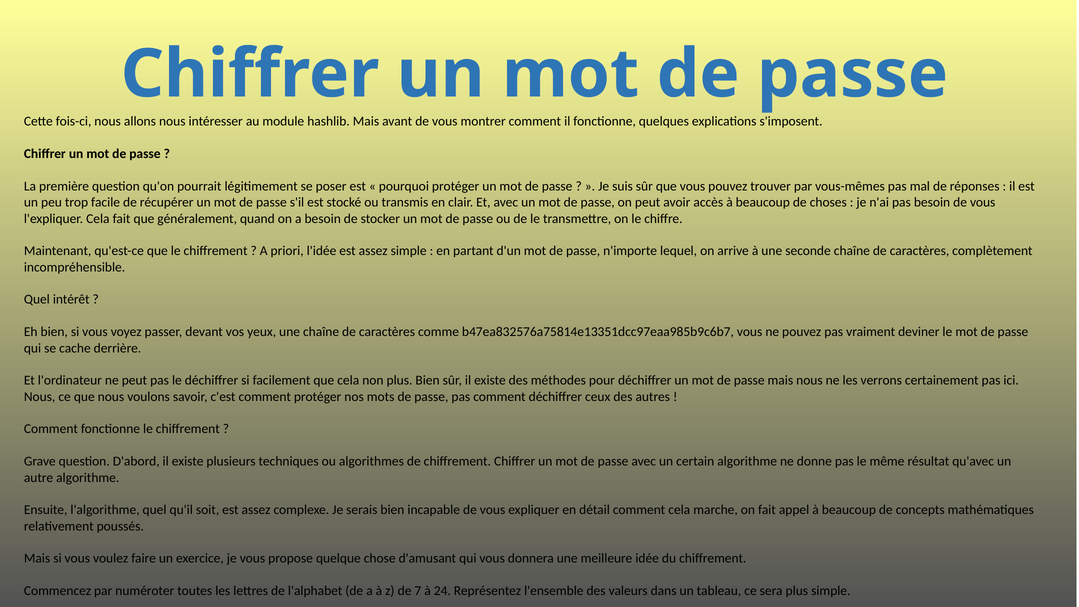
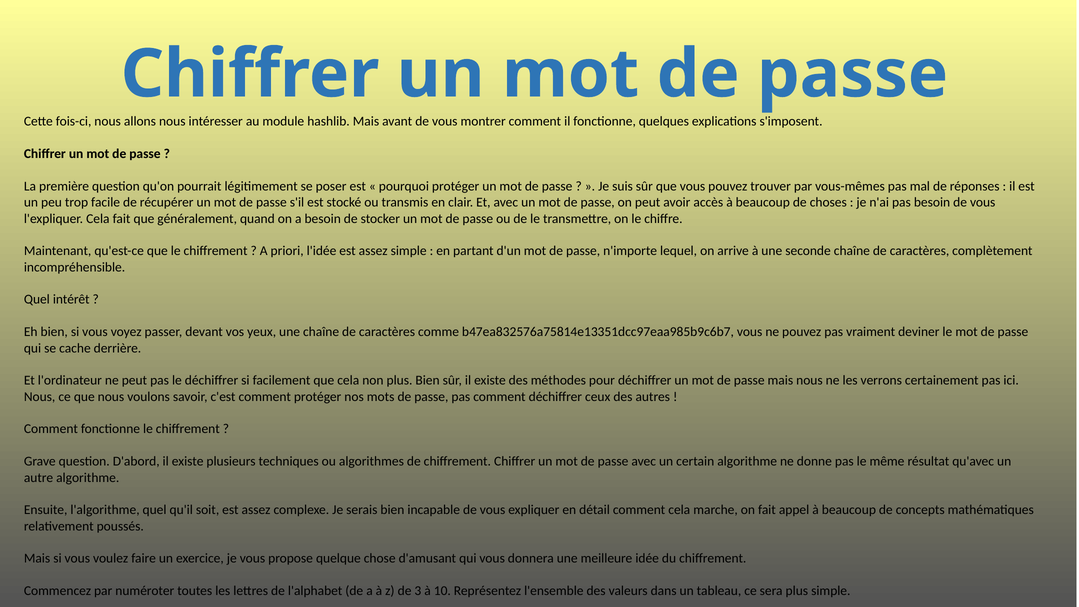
7: 7 -> 3 (418, 591)
24: 24 -> 10 (442, 591)
